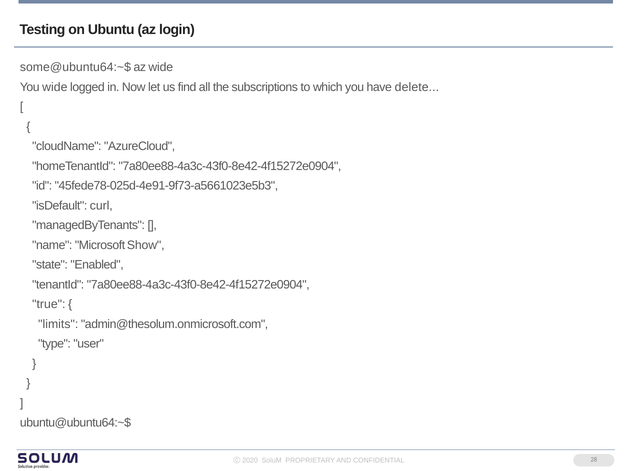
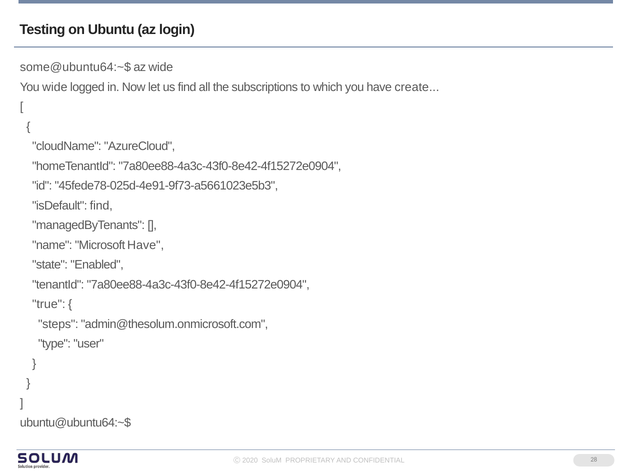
delete: delete -> create (417, 87)
isDefault curl: curl -> find (101, 206)
Microsoft Show: Show -> Have (146, 245)
limits: limits -> steps (58, 324)
